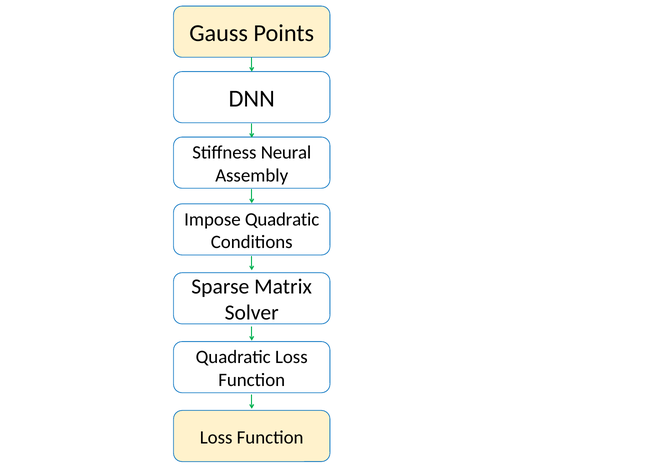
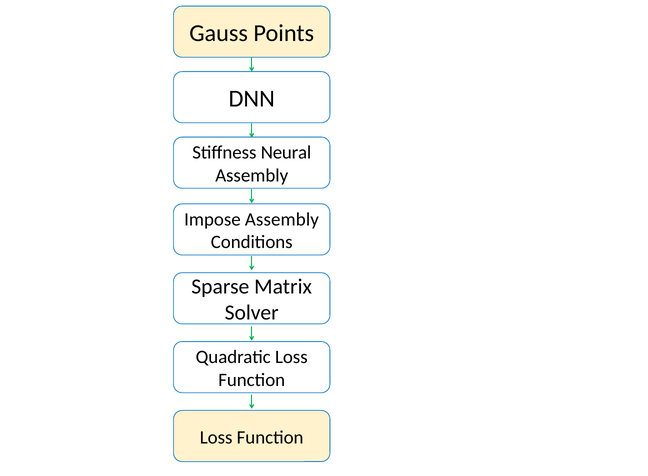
Impose Quadratic: Quadratic -> Assembly (282, 220)
